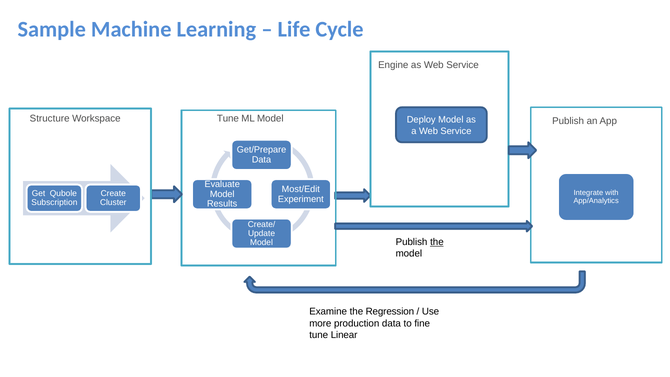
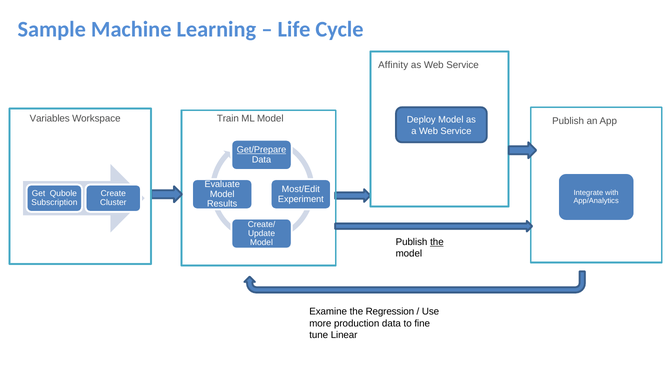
Engine: Engine -> Affinity (393, 65)
Structure: Structure -> Variables (50, 118)
Tune: Tune -> Train (228, 118)
Get/Prepare underline: none -> present (262, 150)
